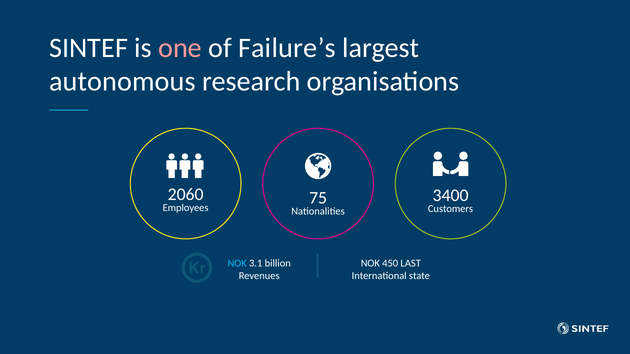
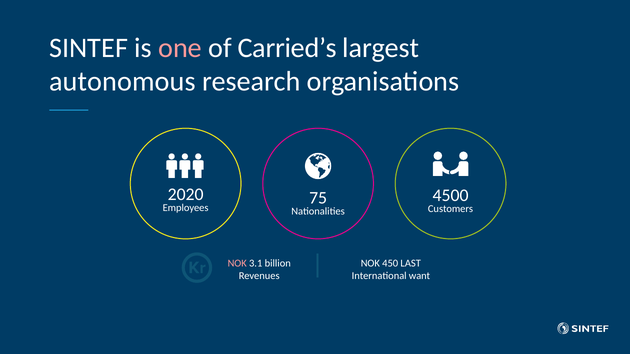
Failure’s: Failure’s -> Carried’s (287, 48)
2060: 2060 -> 2020 (186, 195)
3400: 3400 -> 4500 (451, 196)
NOK colour: light blue -> pink (237, 263)
state: state -> want (419, 276)
